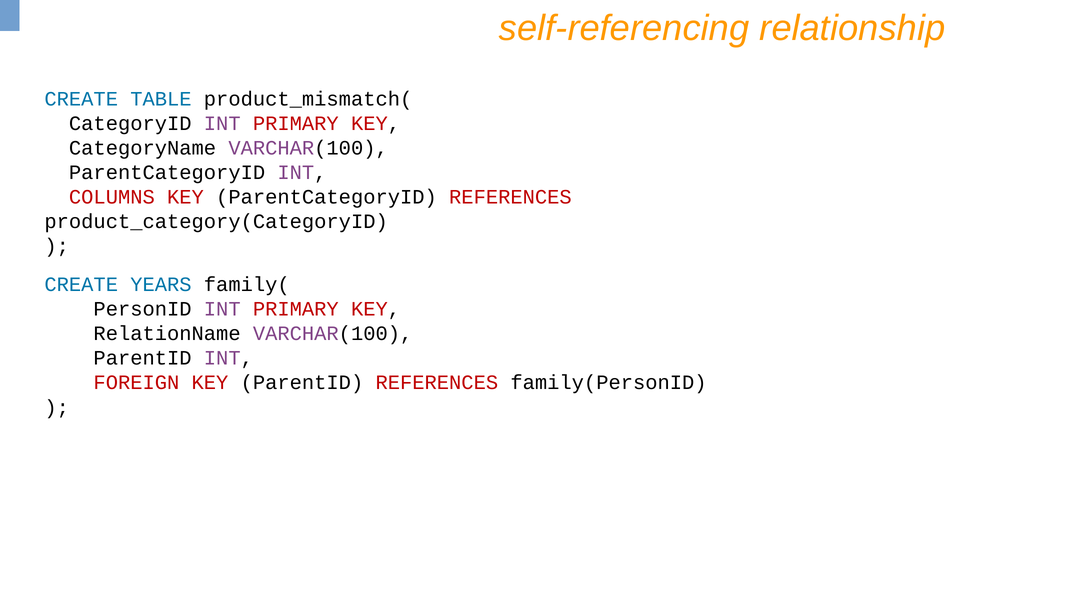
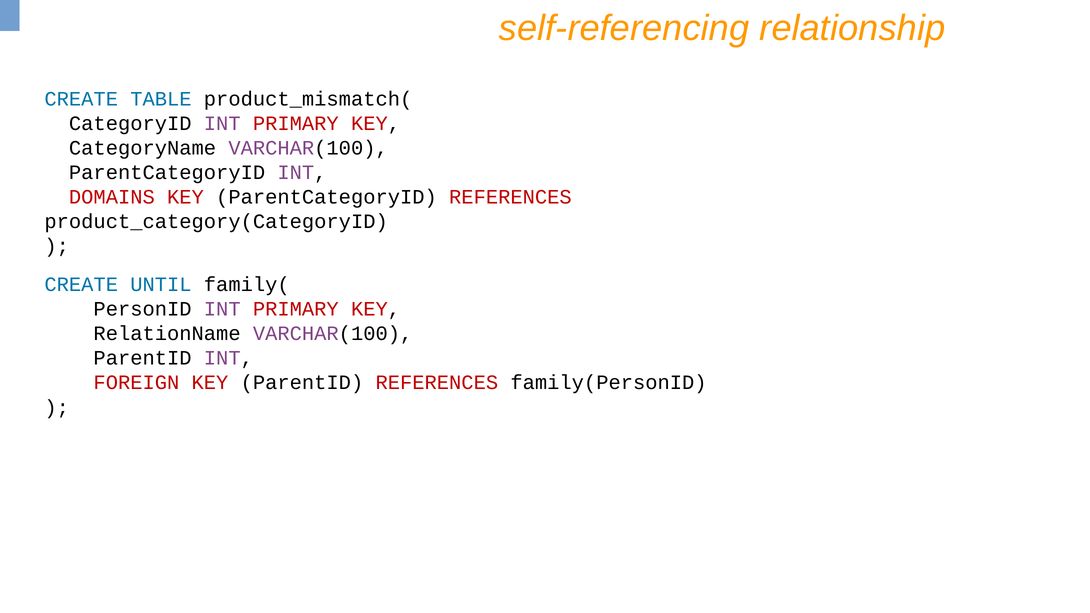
COLUMNS: COLUMNS -> DOMAINS (112, 197)
YEARS: YEARS -> UNTIL (161, 285)
